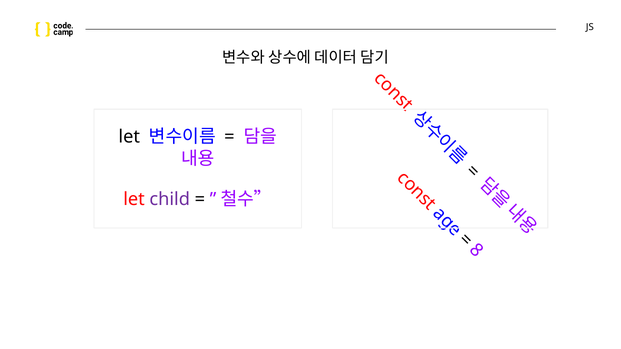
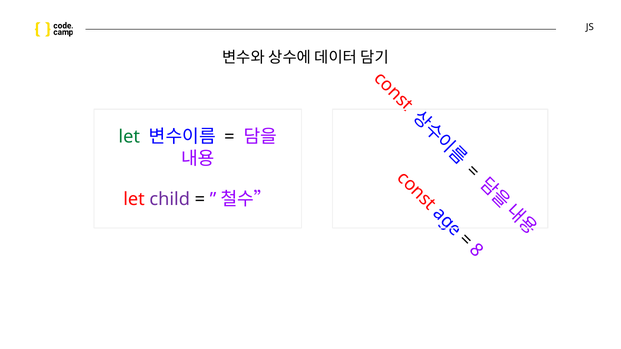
let colour: black -> green (129, 137)
